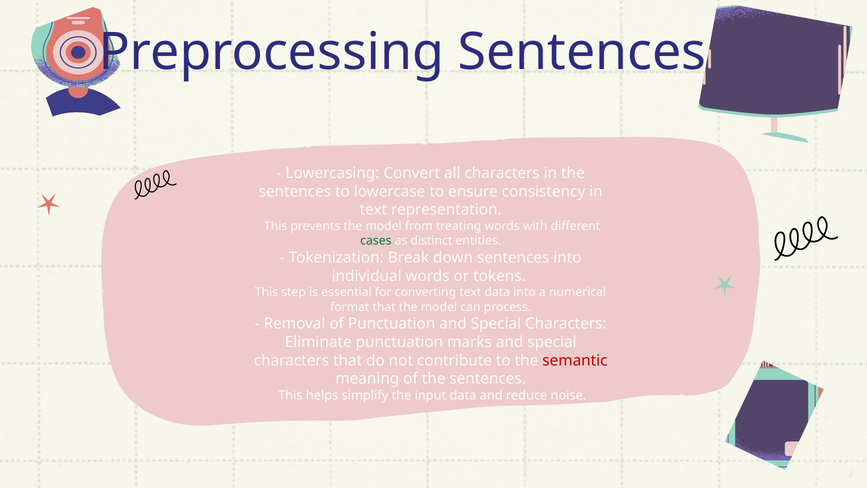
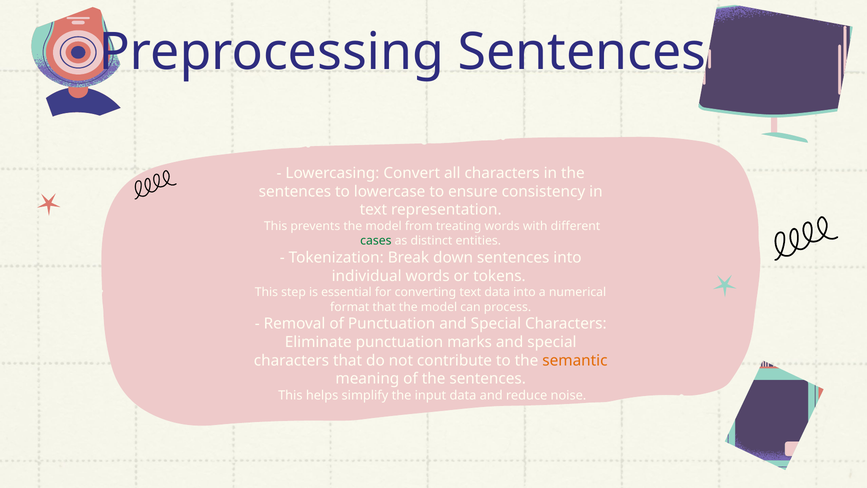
semantic colour: red -> orange (575, 360)
